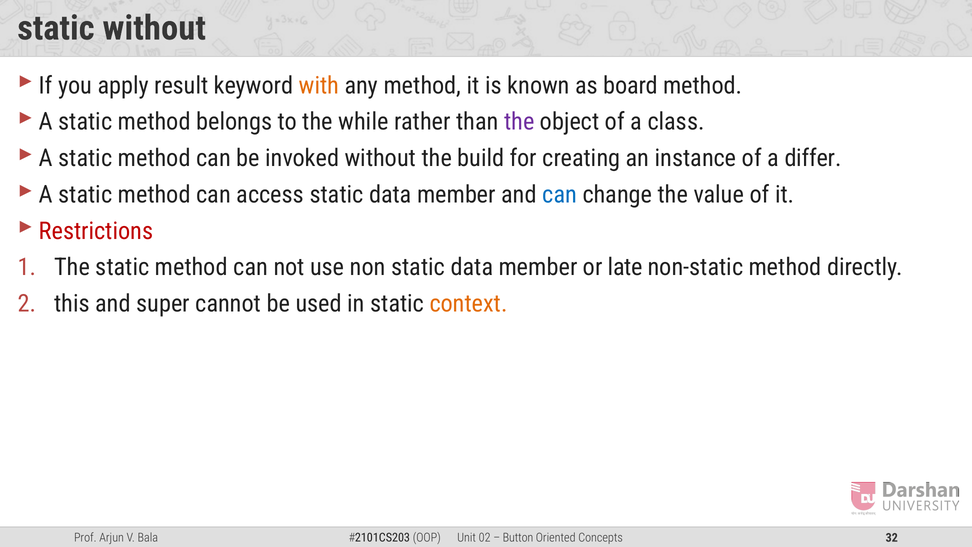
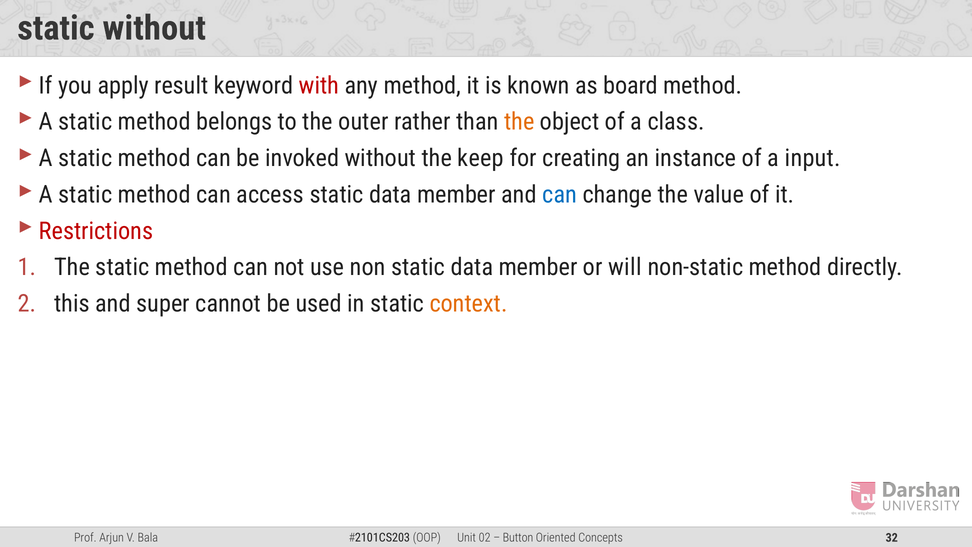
with colour: orange -> red (319, 85)
while: while -> outer (363, 122)
the colour: purple -> orange (519, 122)
build: build -> keep (481, 158)
differ: differ -> input (813, 158)
late: late -> will (625, 267)
